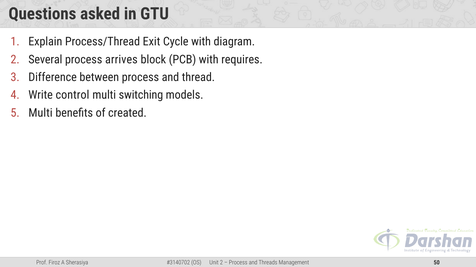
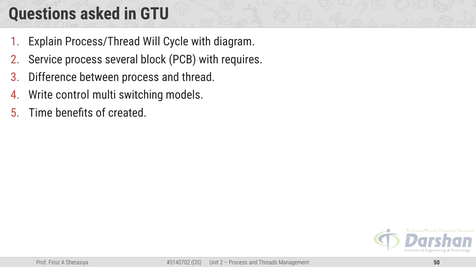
Exit: Exit -> Will (151, 42)
Several: Several -> Service (45, 60)
arrives: arrives -> several (122, 60)
Multi: Multi -> Time (41, 113)
